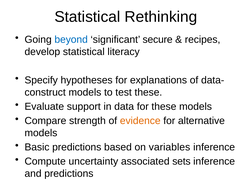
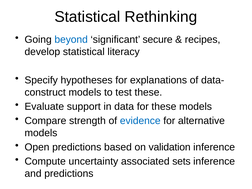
evidence colour: orange -> blue (140, 121)
Basic: Basic -> Open (37, 147)
variables: variables -> validation (170, 147)
